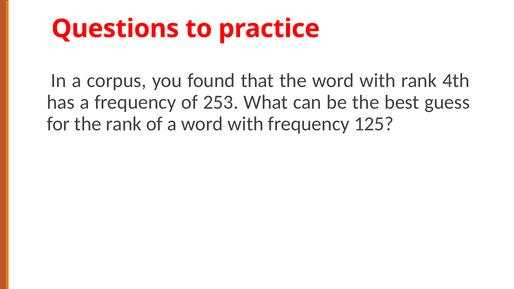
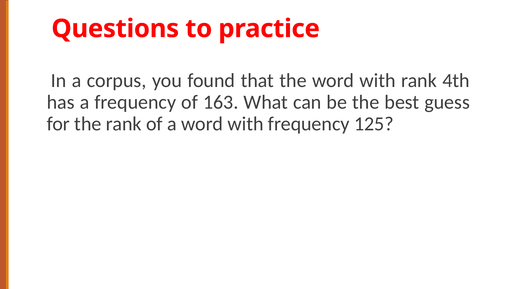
253: 253 -> 163 (221, 102)
